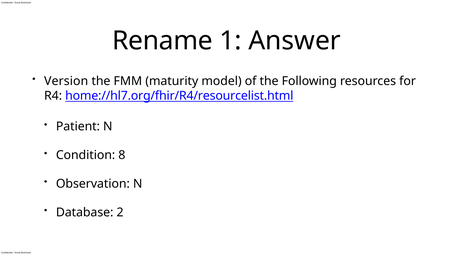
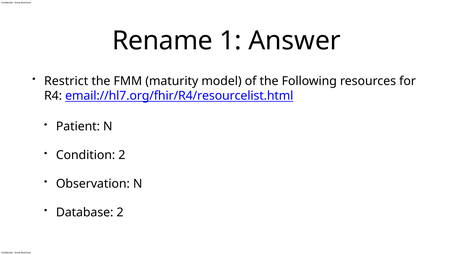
Version: Version -> Restrict (66, 81)
home://hl7.org/fhir/R4/resourcelist.html: home://hl7.org/fhir/R4/resourcelist.html -> email://hl7.org/fhir/R4/resourcelist.html (179, 96)
Condition 8: 8 -> 2 (122, 155)
